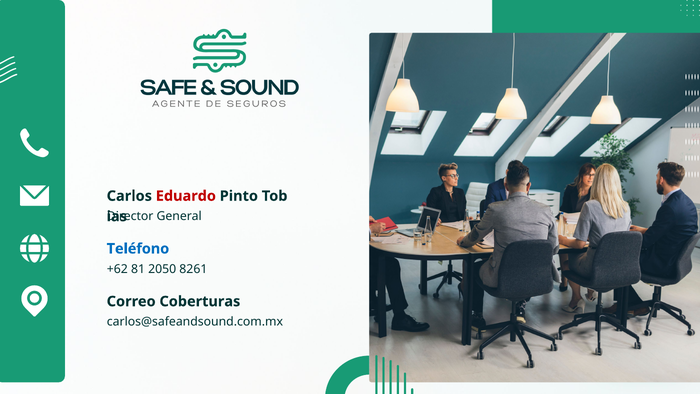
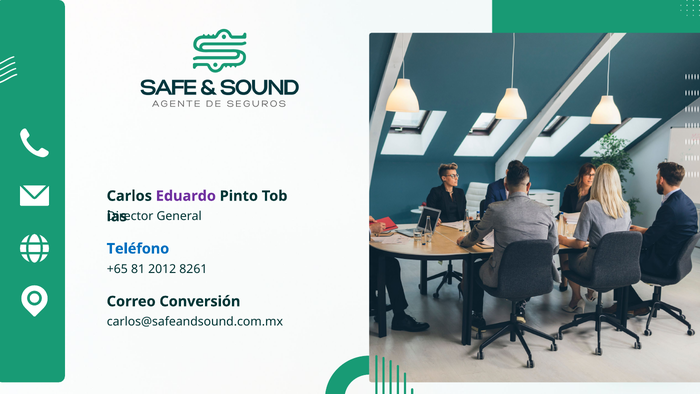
Eduardo colour: red -> purple (186, 196)
+62: +62 -> +65 (117, 269)
2050: 2050 -> 2012 (162, 269)
Coberturas: Coberturas -> Conversión (200, 301)
